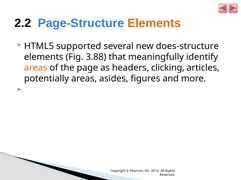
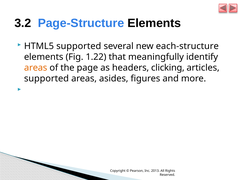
2.2: 2.2 -> 3.2 (23, 23)
Elements colour: orange -> black (154, 23)
does-structure: does-structure -> each-structure (187, 46)
3.88: 3.88 -> 1.22 (96, 57)
potentially: potentially -> supported (46, 79)
